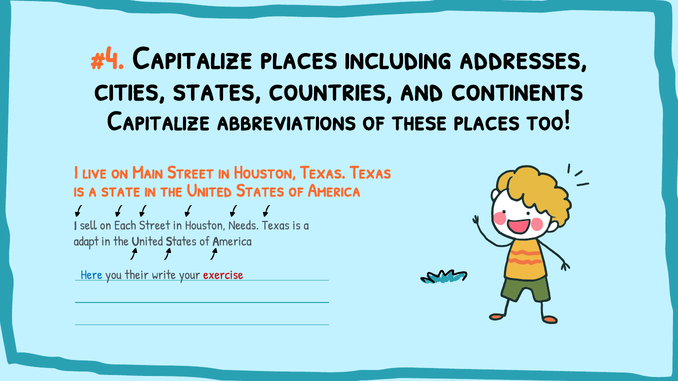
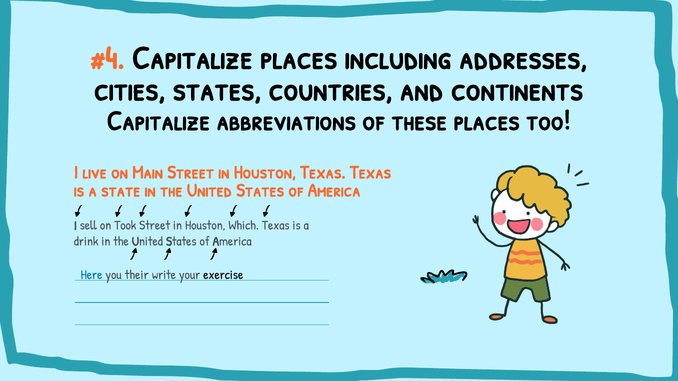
Each: Each -> Took (125, 226)
Needs: Needs -> Which (244, 226)
adapt: adapt -> drink (86, 242)
exercise colour: red -> black (223, 275)
